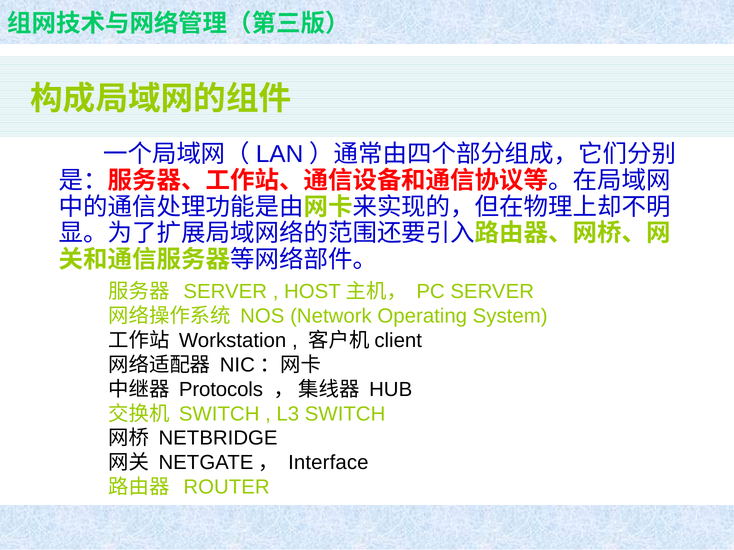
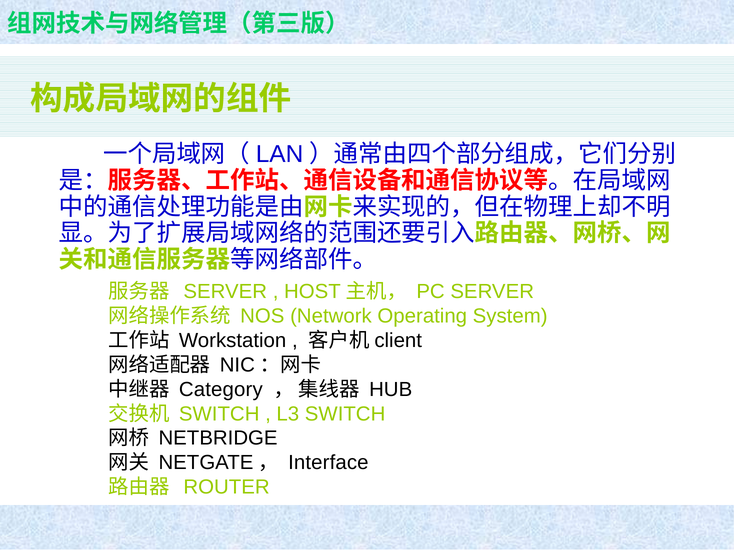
Protocols: Protocols -> Category (221, 390)
